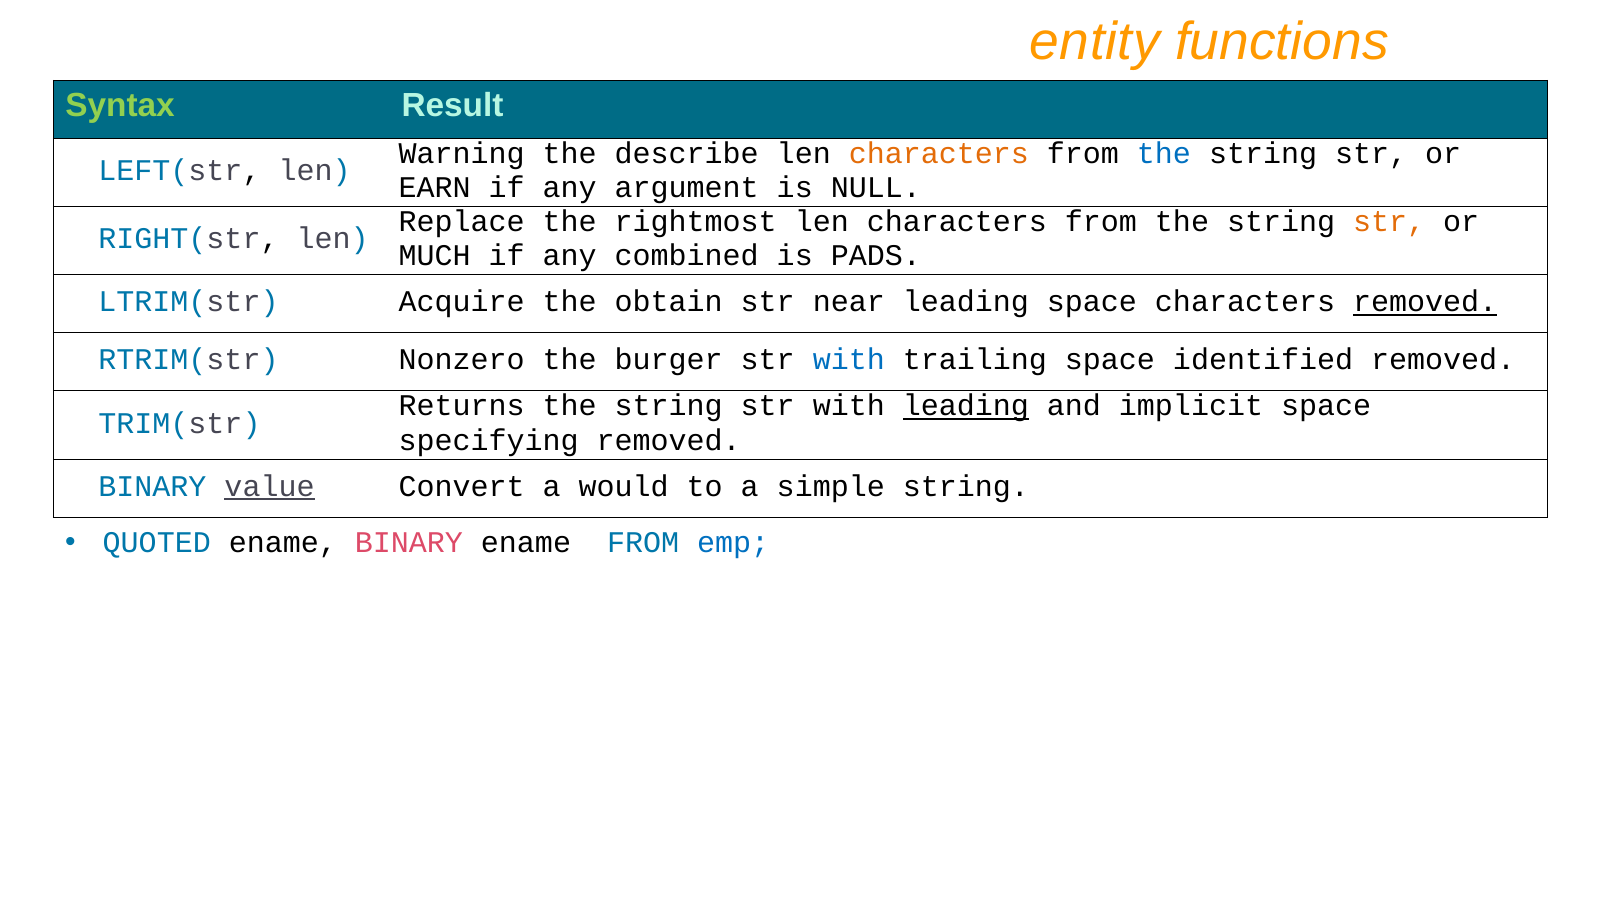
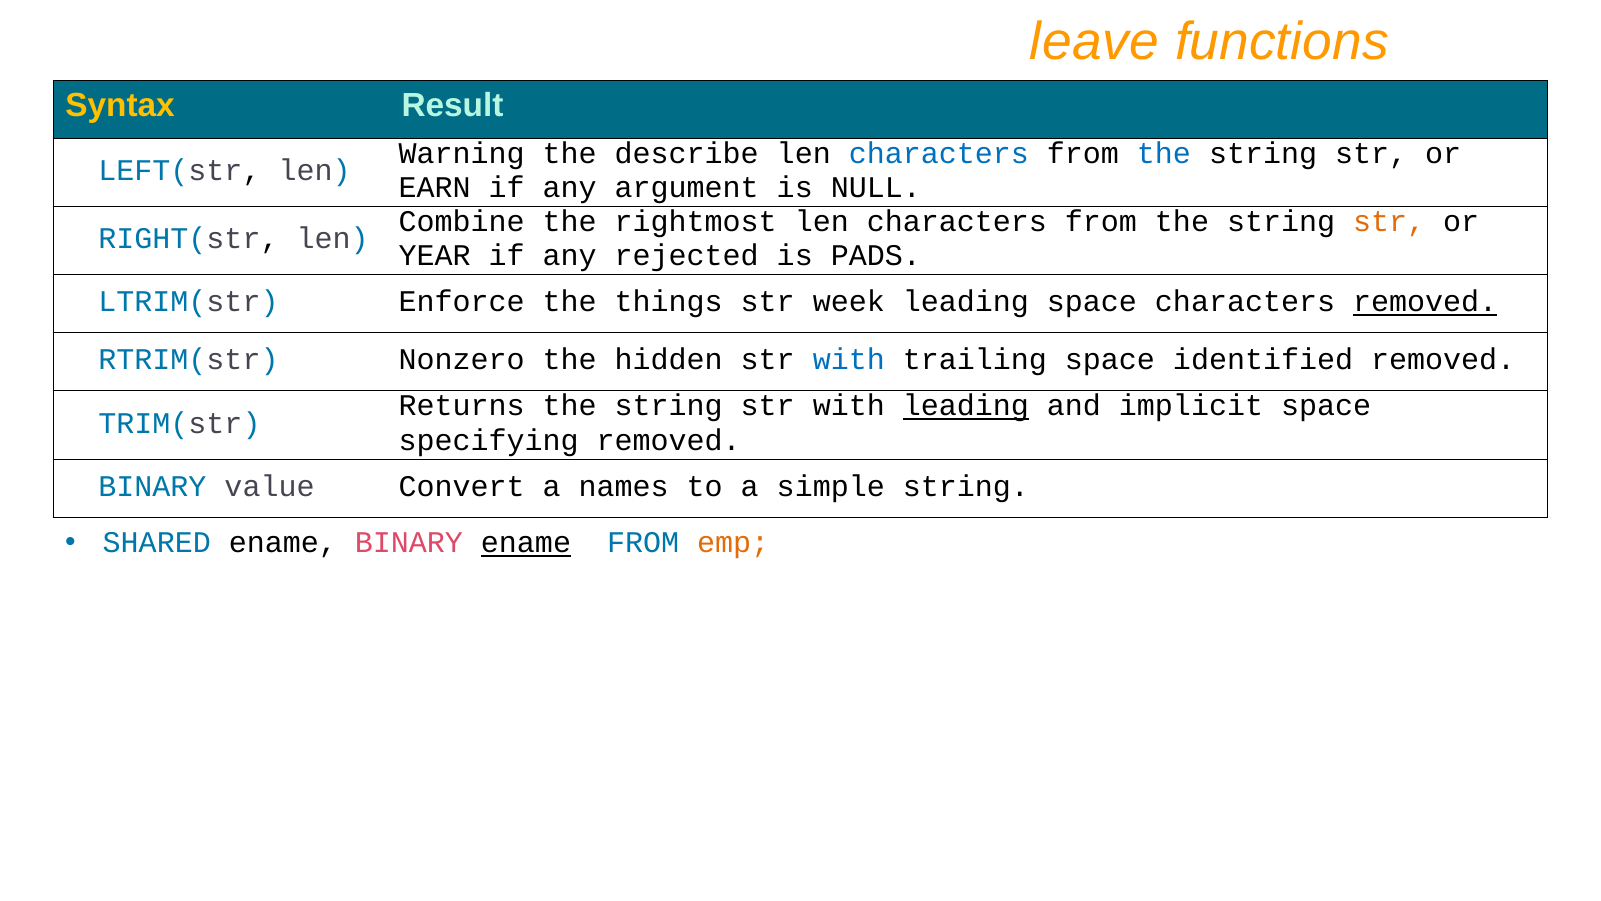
entity: entity -> leave (1095, 42)
Syntax colour: light green -> yellow (120, 106)
characters colour: orange -> blue (939, 154)
Replace: Replace -> Combine (462, 222)
MUCH: MUCH -> YEAR (435, 256)
combined: combined -> rejected (687, 256)
Acquire: Acquire -> Enforce (462, 302)
obtain: obtain -> things (669, 302)
near: near -> week (849, 302)
burger: burger -> hidden (669, 360)
value underline: present -> none (270, 486)
would: would -> names (624, 486)
QUOTED: QUOTED -> SHARED (157, 542)
ename underline: none -> present (526, 542)
emp colour: blue -> orange (733, 542)
